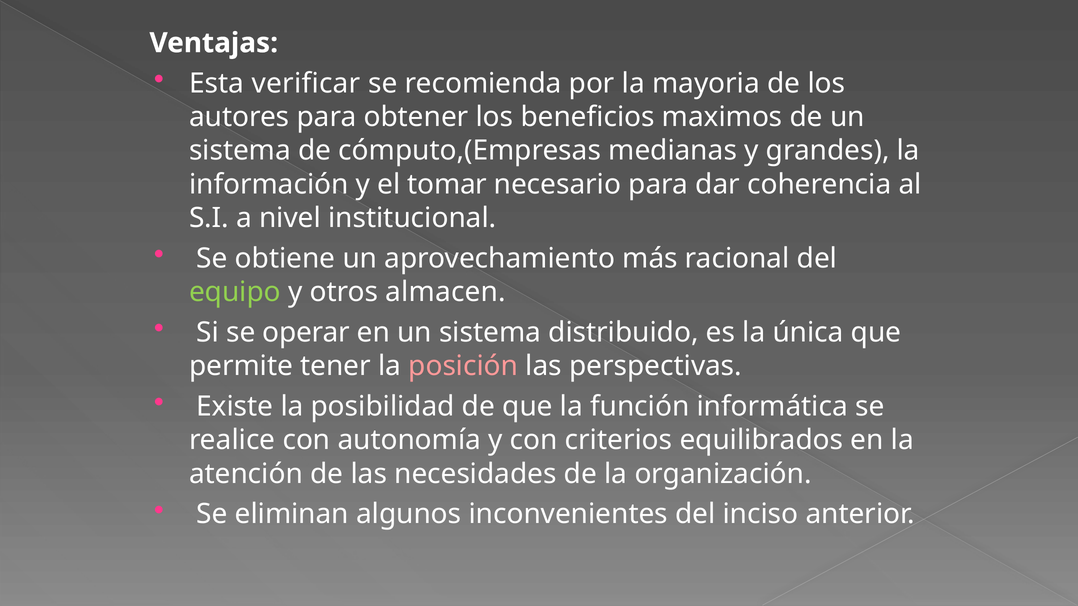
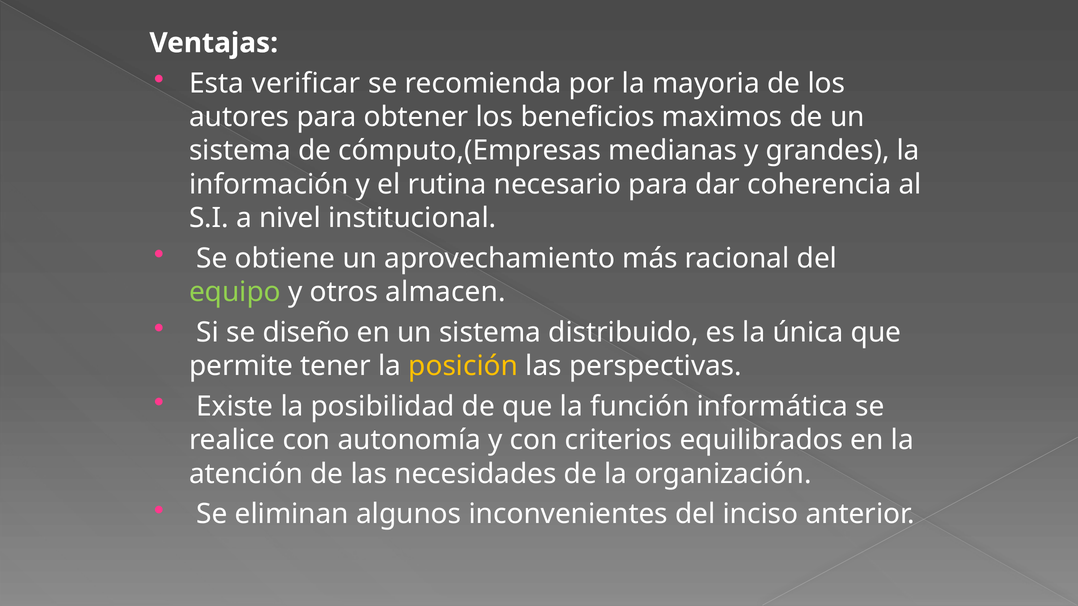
tomar: tomar -> rutina (447, 184)
operar: operar -> diseño (306, 333)
posición colour: pink -> yellow (463, 366)
